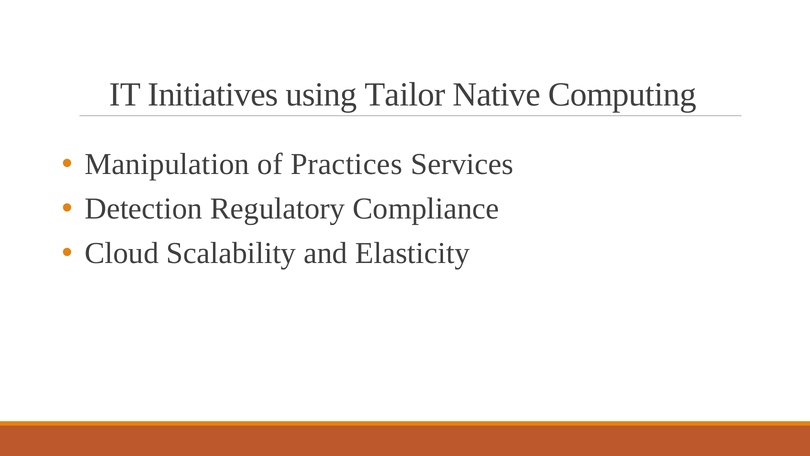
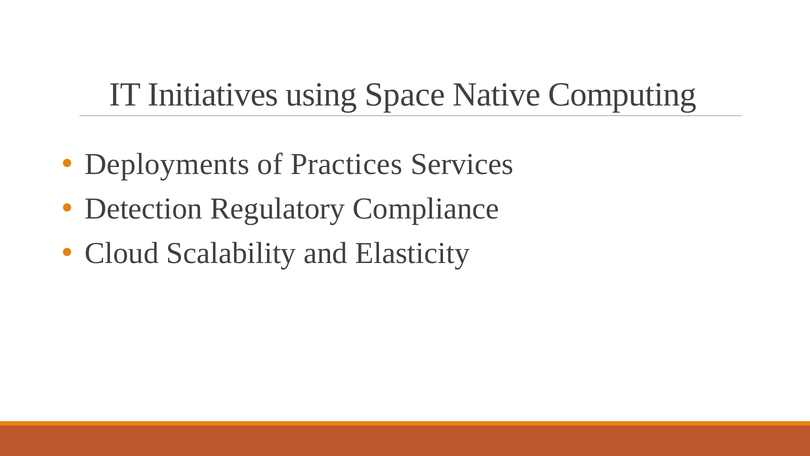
Tailor: Tailor -> Space (405, 94)
Manipulation: Manipulation -> Deployments (167, 164)
